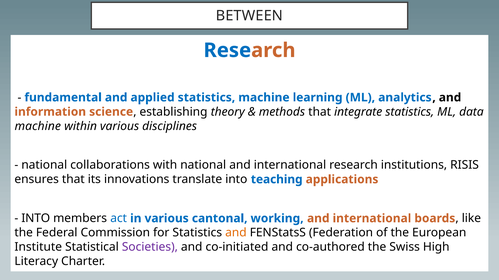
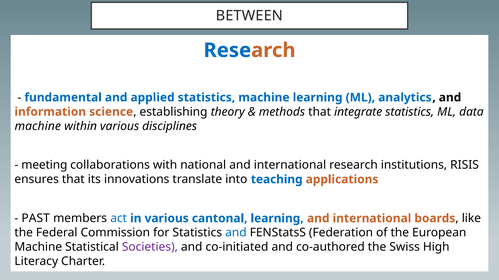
national: national -> meeting (44, 165)
INTO: INTO -> PAST (36, 219)
cantonal working: working -> learning (277, 219)
and colour: orange -> blue (236, 233)
Institute: Institute -> Machine (38, 248)
